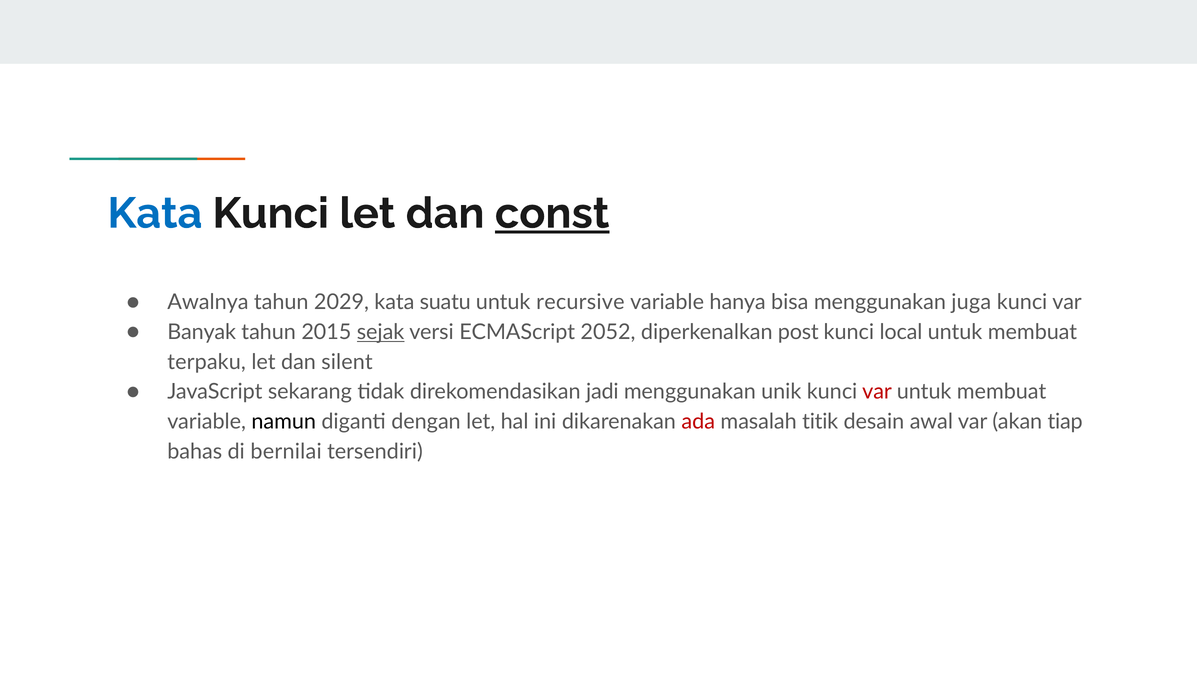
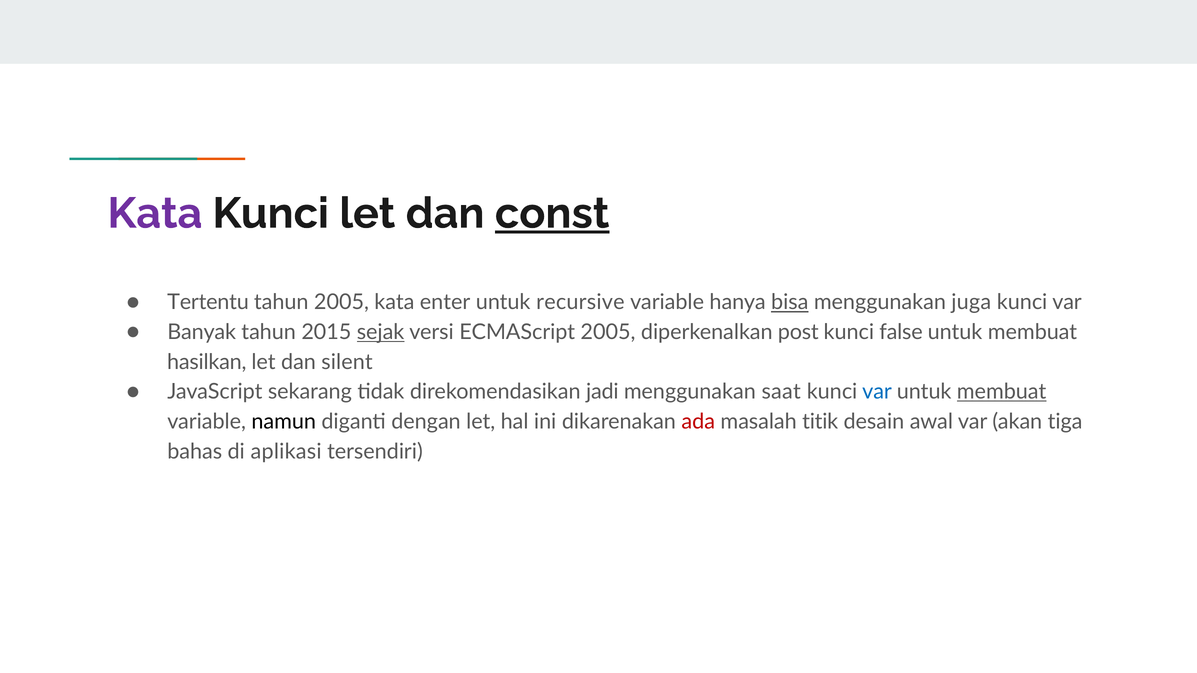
Kata colour: blue -> purple (155, 214)
Awalnya: Awalnya -> Tertentu (208, 302)
tahun 2029: 2029 -> 2005 (341, 302)
suatu: suatu -> enter (445, 302)
bisa underline: none -> present (790, 302)
ECMAScript 2052: 2052 -> 2005 (608, 332)
local: local -> false (901, 332)
terpaku: terpaku -> hasilkan (207, 362)
unik: unik -> saat (781, 392)
var colour: red -> blue (877, 392)
membuat underline: none -> present (1002, 392)
tiap: tiap -> tiga (1065, 422)
bernilai: bernilai -> aplikasi (286, 452)
